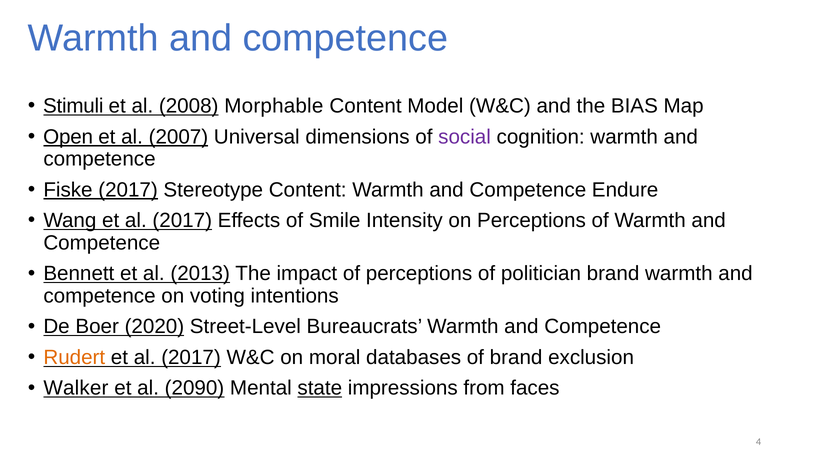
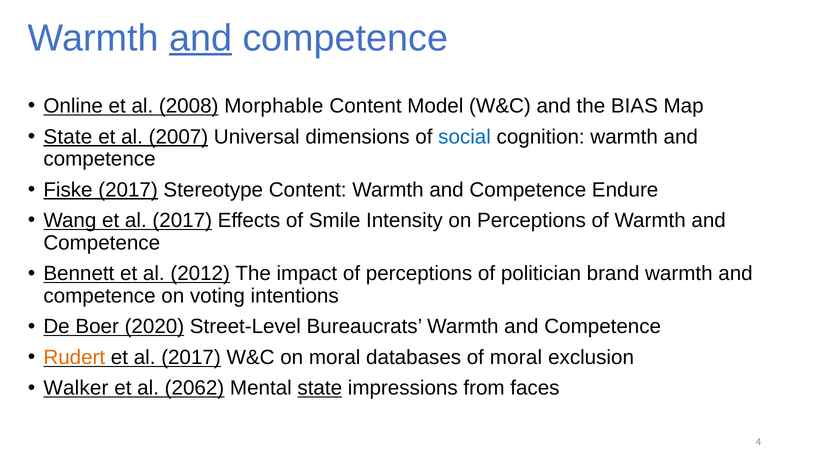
and underline: none -> present (201, 38)
Stimuli: Stimuli -> Online (73, 106)
Open: Open -> State (68, 137)
social colour: purple -> blue (465, 137)
2013: 2013 -> 2012 (200, 274)
of brand: brand -> moral (516, 358)
2090: 2090 -> 2062 (194, 389)
